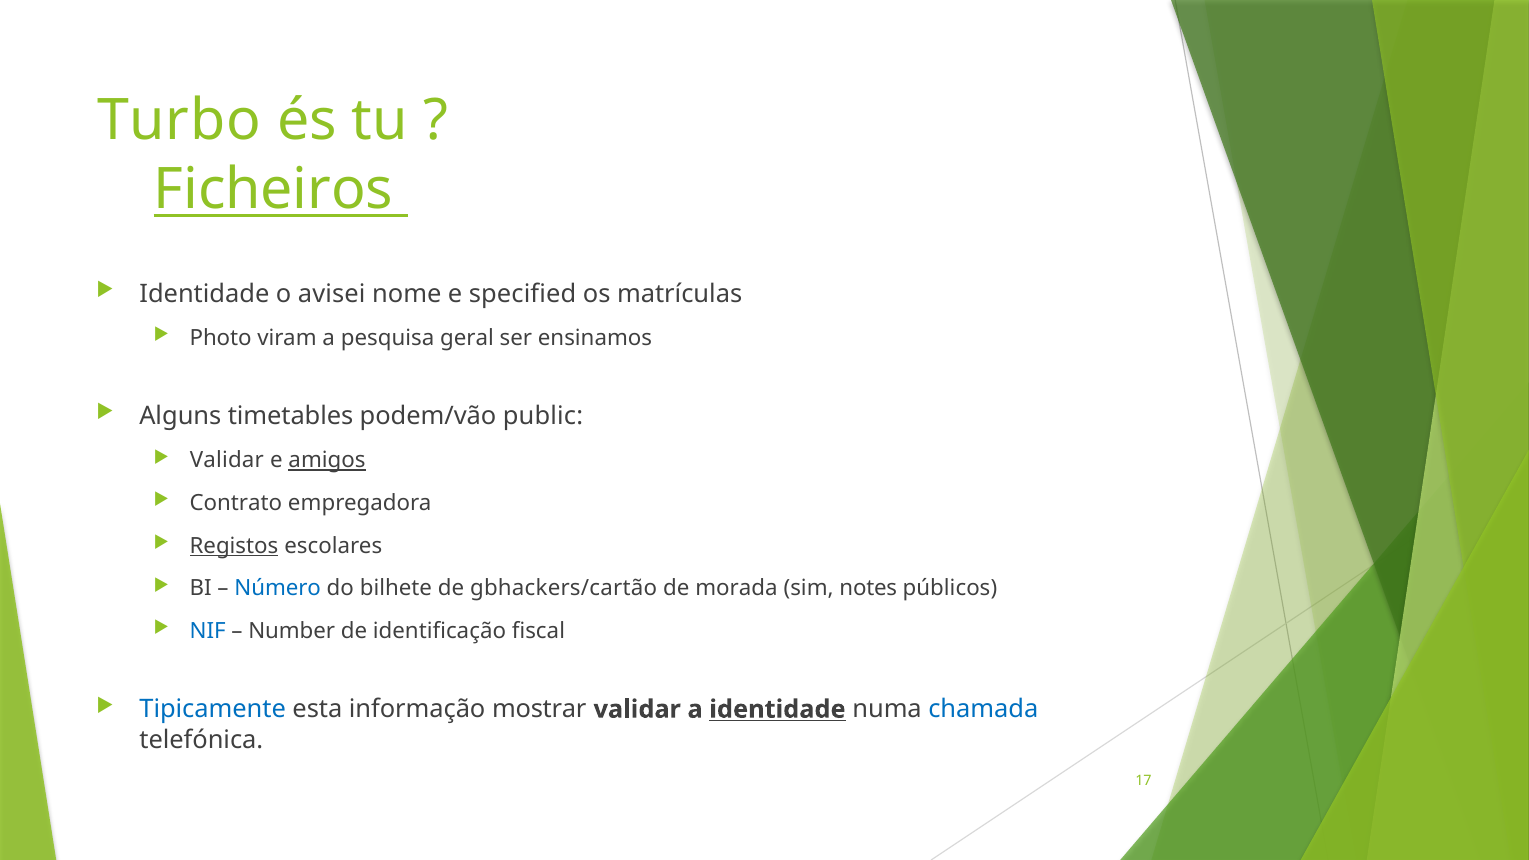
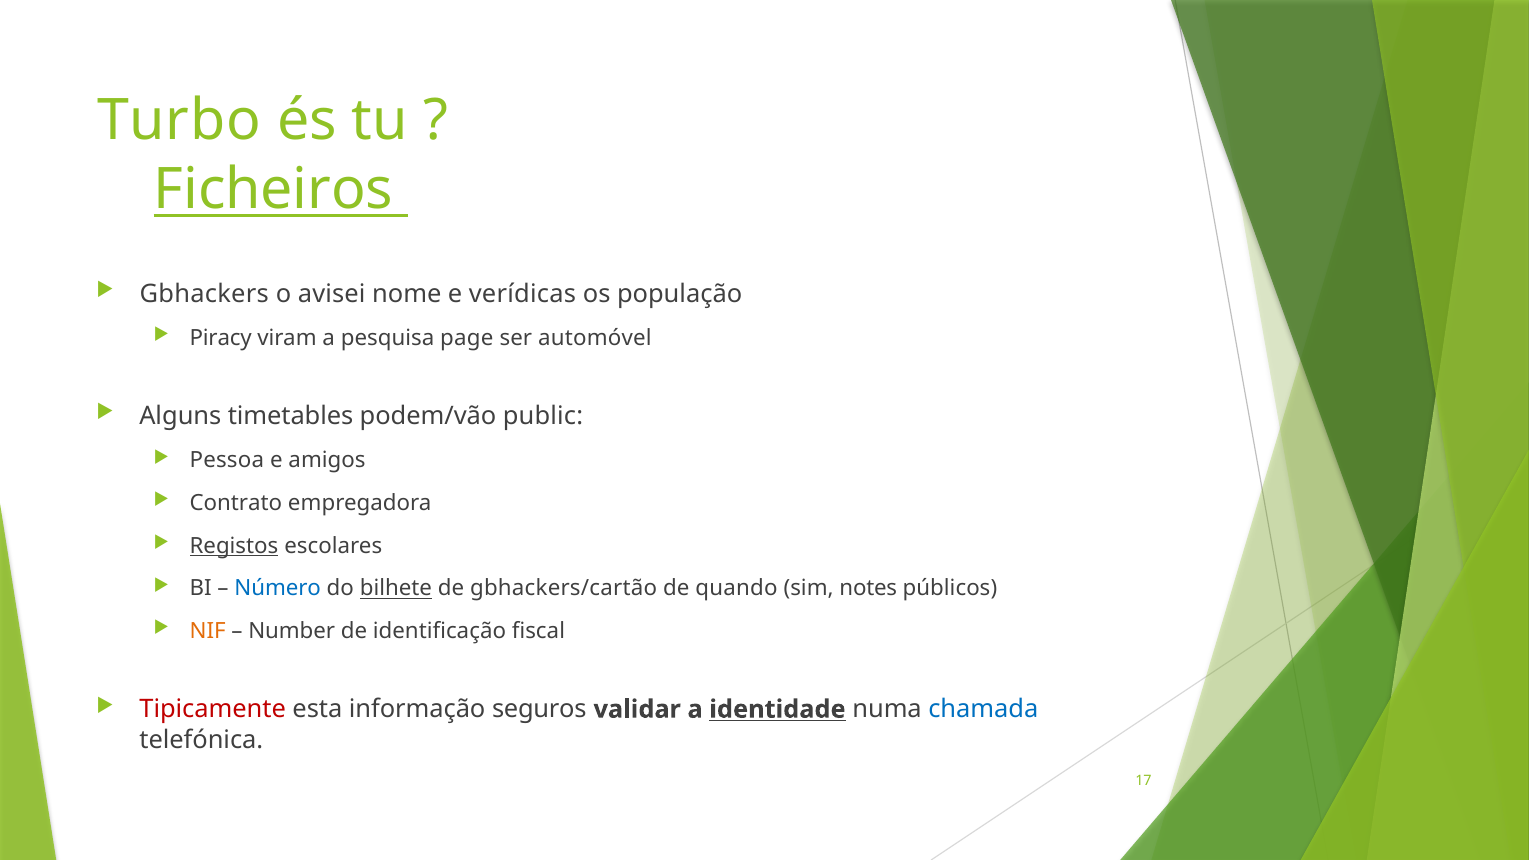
Identidade: Identidade -> Gbhackers (204, 294)
specified: specified -> verídicas (522, 294)
matrículas: matrículas -> população (680, 294)
Photo: Photo -> Piracy (221, 338)
geral: geral -> page (467, 338)
ensinamos: ensinamos -> automóvel (595, 338)
Validar: Validar -> Pessoa (227, 461)
amigos underline: present -> none (327, 461)
bilhete underline: none -> present (396, 589)
morada: morada -> quando (736, 589)
NIF colour: blue -> orange (208, 631)
Tipicamente colour: blue -> red (213, 709)
mostrar: mostrar -> seguros (539, 709)
